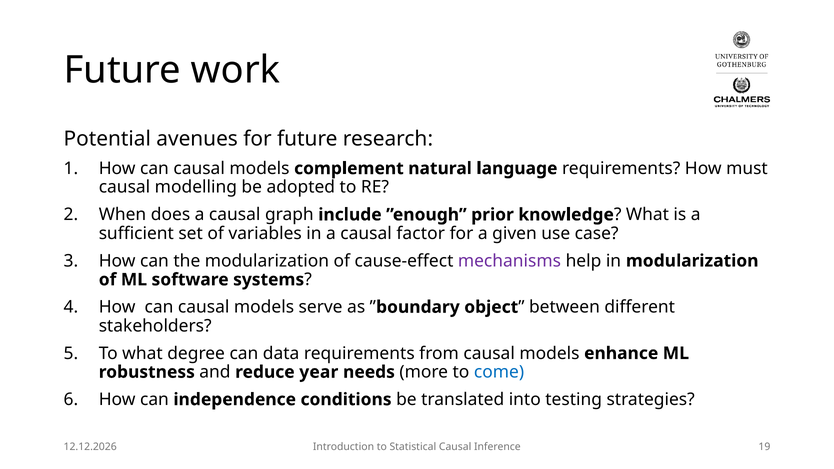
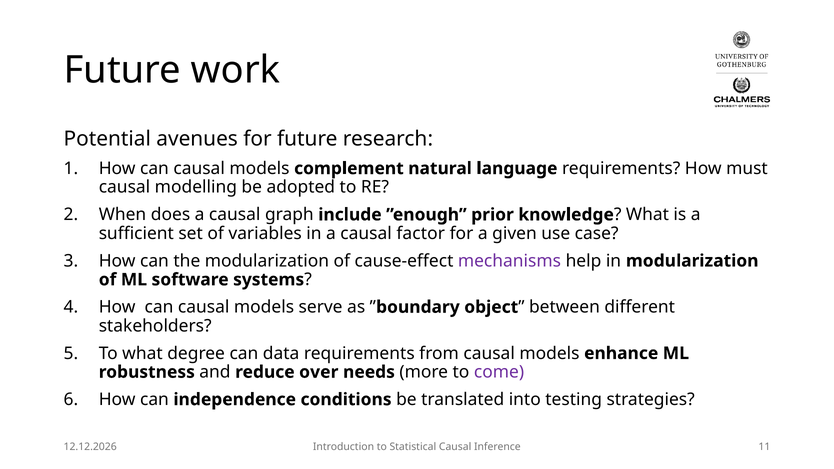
year: year -> over (319, 372)
come colour: blue -> purple (499, 372)
19: 19 -> 11 (764, 447)
